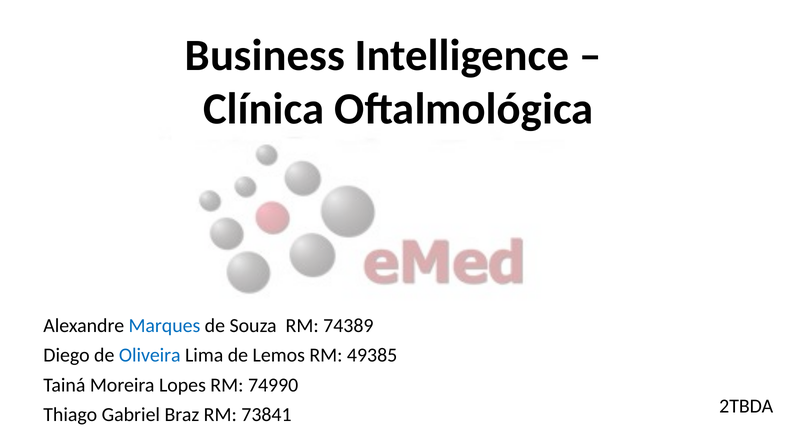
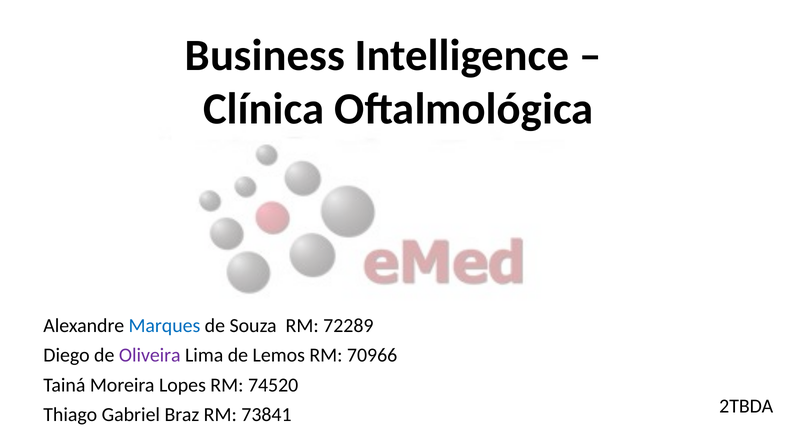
74389: 74389 -> 72289 (348, 326)
Oliveira colour: blue -> purple (150, 355)
49385: 49385 -> 70966 (372, 355)
74990: 74990 -> 74520 (273, 385)
